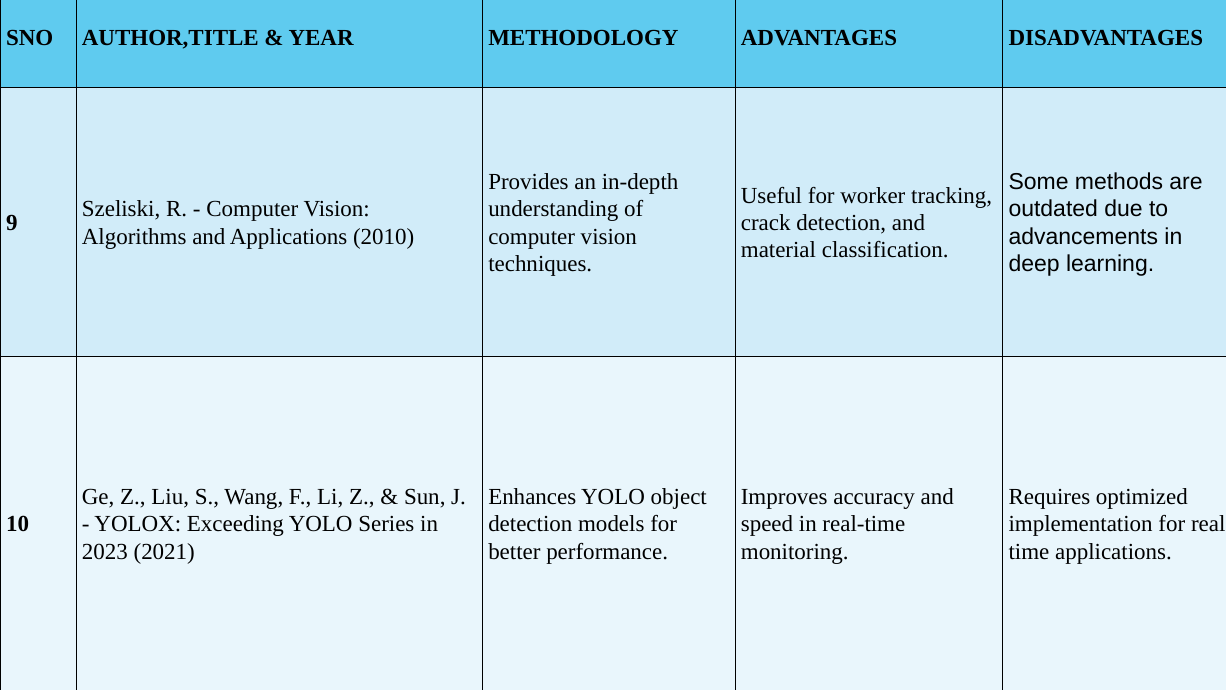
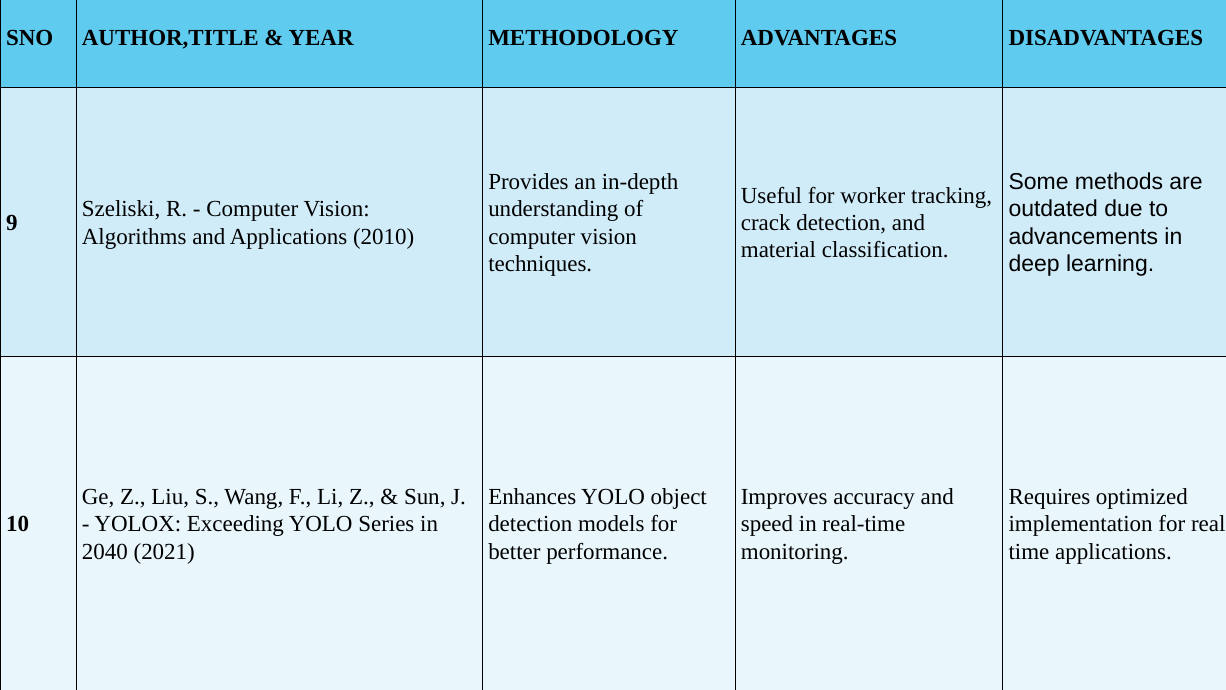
2023: 2023 -> 2040 (105, 551)
